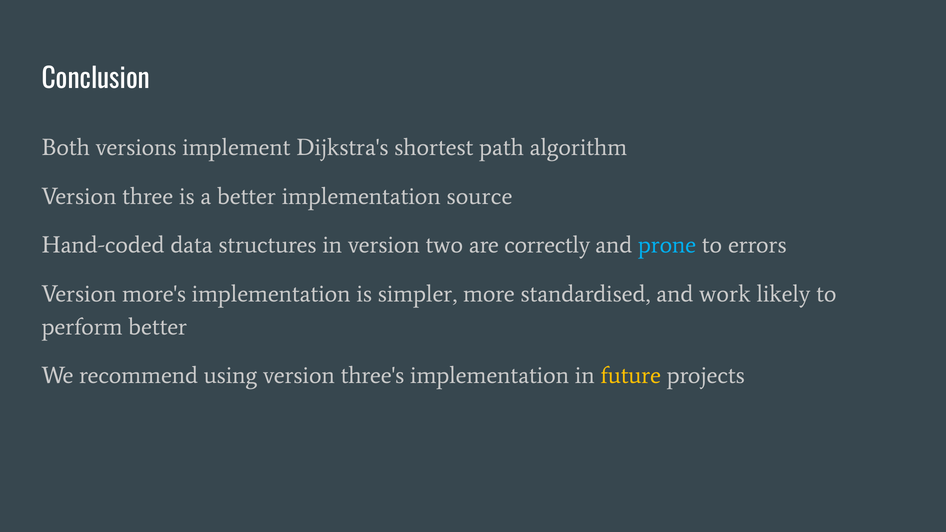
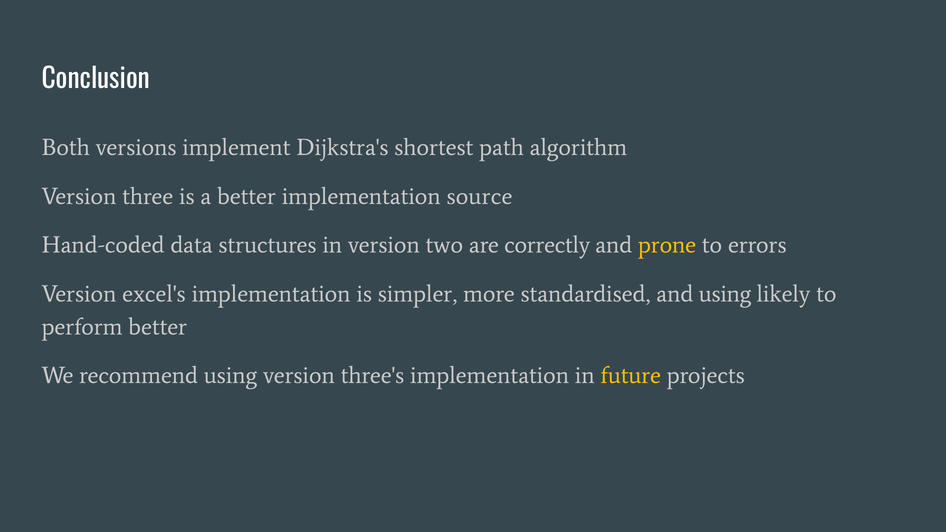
prone colour: light blue -> yellow (667, 245)
more's: more's -> excel's (154, 294)
and work: work -> using (725, 294)
